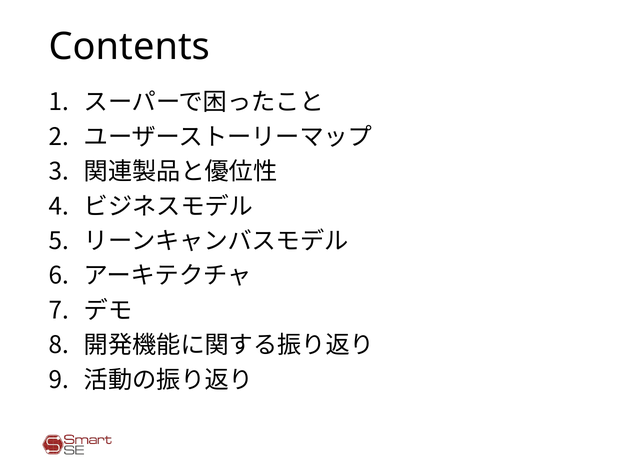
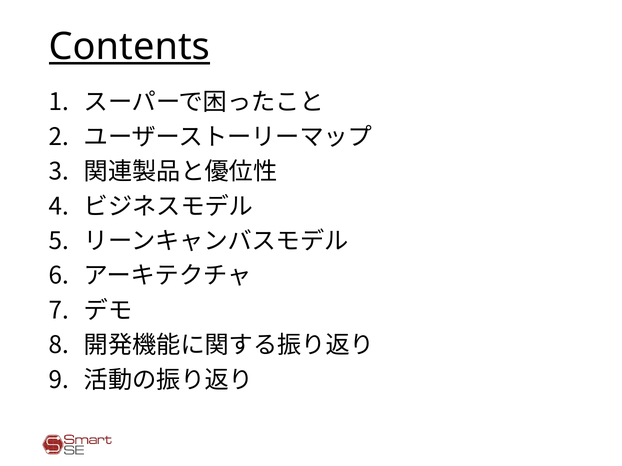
Contents underline: none -> present (129, 47)
